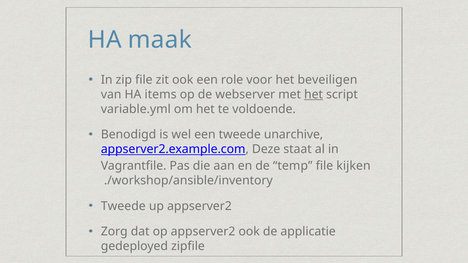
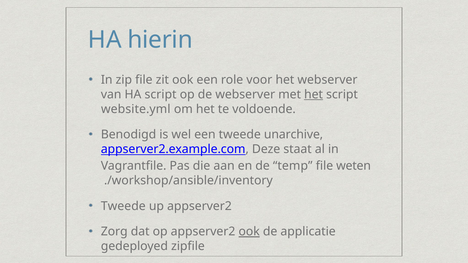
maak: maak -> hierin (160, 40)
het beveiligen: beveiligen -> webserver (327, 80)
HA items: items -> script (161, 95)
variable.yml: variable.yml -> website.yml (136, 109)
kijken: kijken -> weten (354, 166)
ook underline: none -> present (249, 232)
